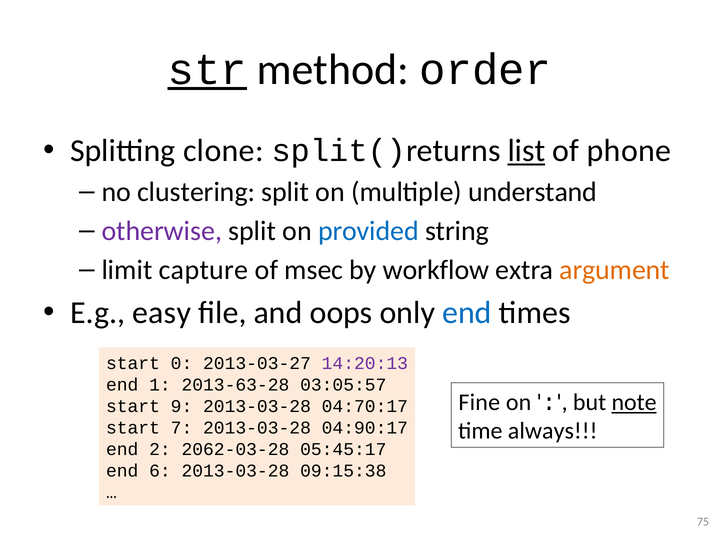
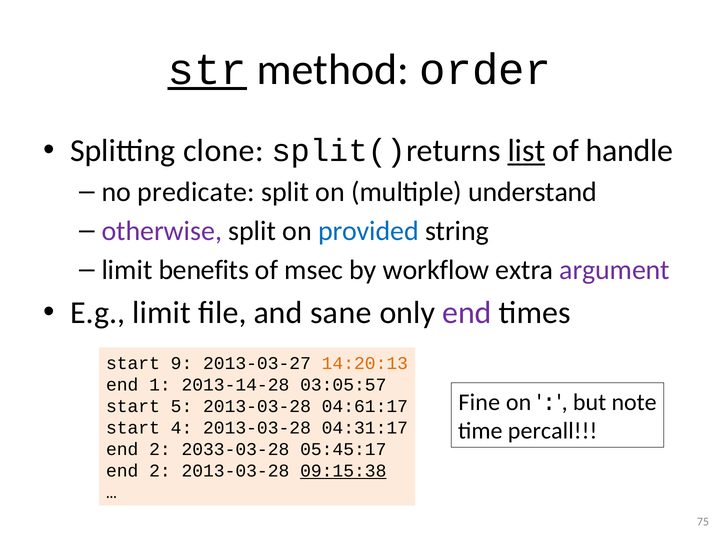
phone: phone -> handle (629, 151)
clustering: clustering -> predicate (196, 192)
capture: capture -> benefits (204, 270)
argument colour: orange -> purple (615, 270)
E.g easy: easy -> limit (162, 313)
oops: oops -> sane (341, 313)
end colour: blue -> purple (467, 313)
0: 0 -> 9 (182, 363)
14:20:13 colour: purple -> orange (365, 363)
2013-63-28: 2013-63-28 -> 2013-14-28 (235, 385)
note underline: present -> none (634, 402)
9: 9 -> 5 (182, 406)
04:70:17: 04:70:17 -> 04:61:17 (365, 406)
7: 7 -> 4 (182, 428)
04:90:17: 04:90:17 -> 04:31:17 (365, 428)
always: always -> percall (553, 431)
2062-03-28: 2062-03-28 -> 2033-03-28 (235, 450)
6: 6 -> 2 (160, 471)
09:15:38 underline: none -> present (343, 471)
